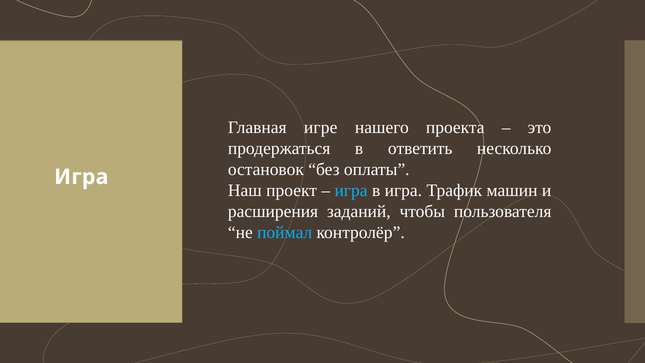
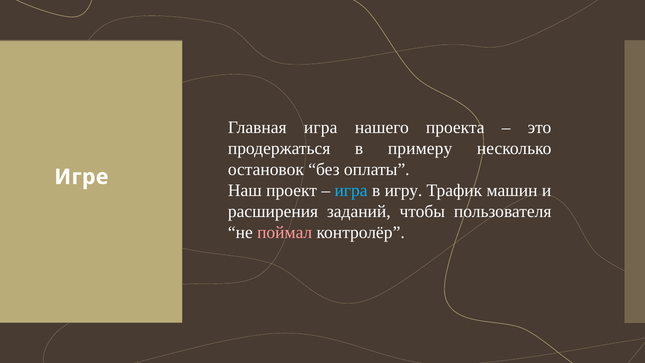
Главная игре: игре -> игра (321, 128)
ответить: ответить -> примеру (420, 149)
Игра: Игра -> Игре (81, 177)
в игра: игра -> игру (403, 191)
поймал colour: light blue -> pink (285, 233)
